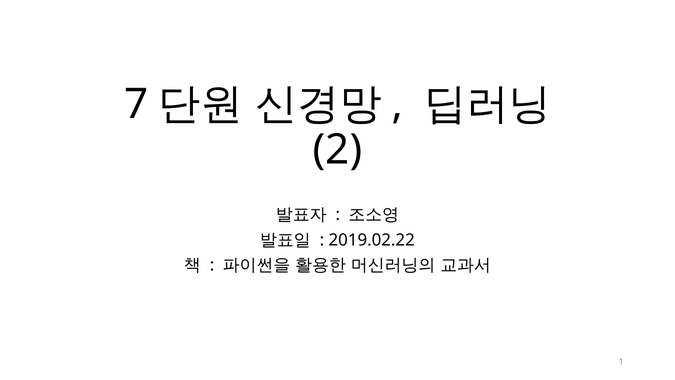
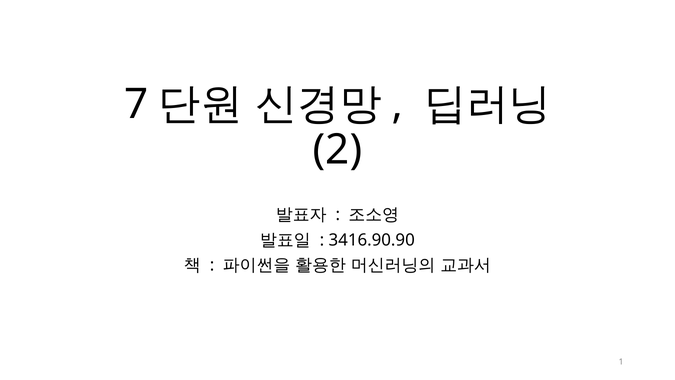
2019.02.22: 2019.02.22 -> 3416.90.90 (372, 240)
